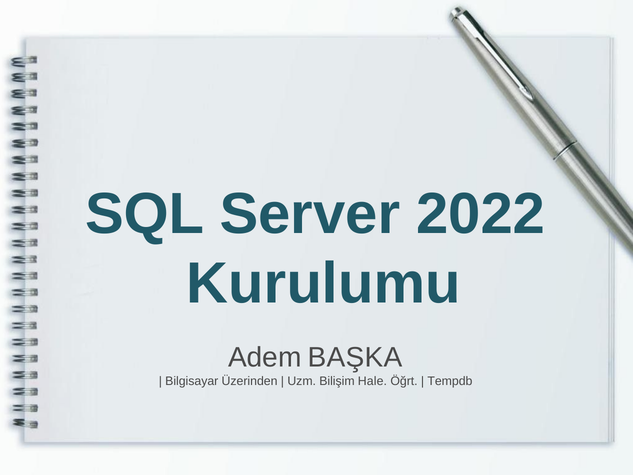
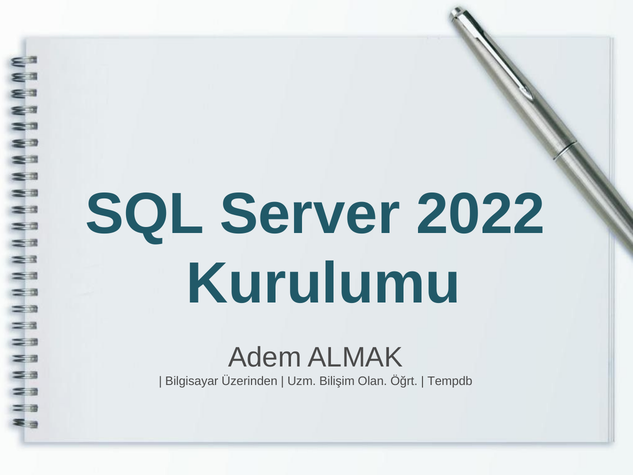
BAŞKA: BAŞKA -> ALMAK (355, 357)
Hale: Hale -> Olan (372, 381)
